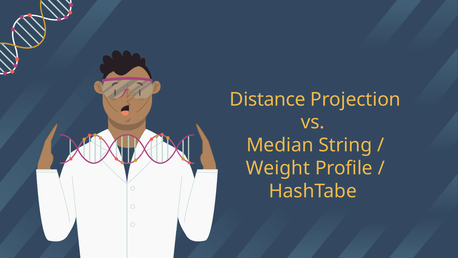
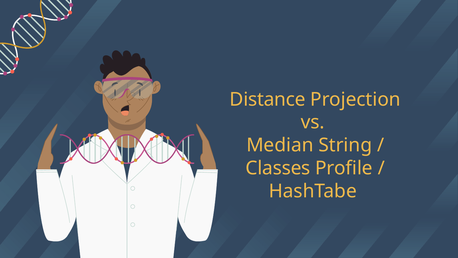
Weight: Weight -> Classes (278, 168)
